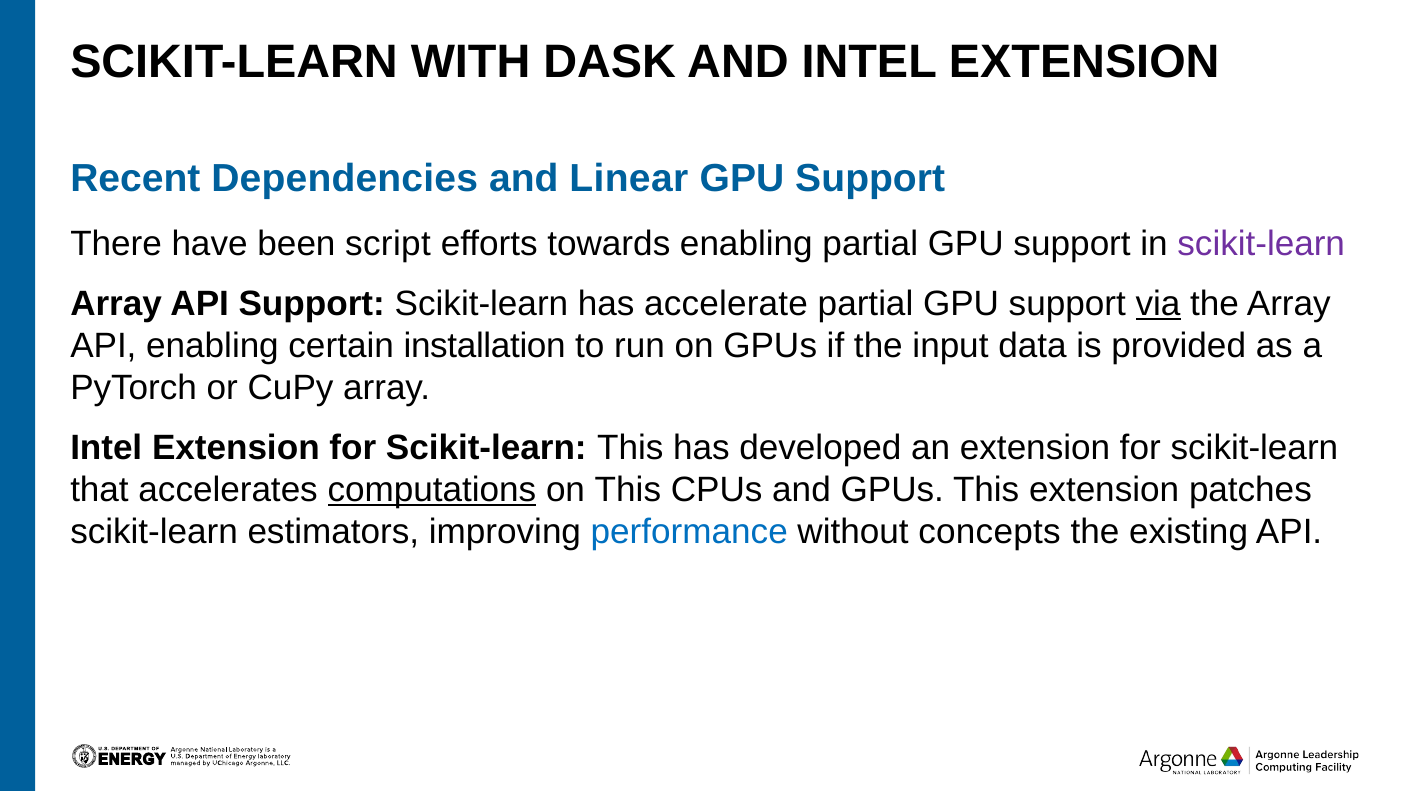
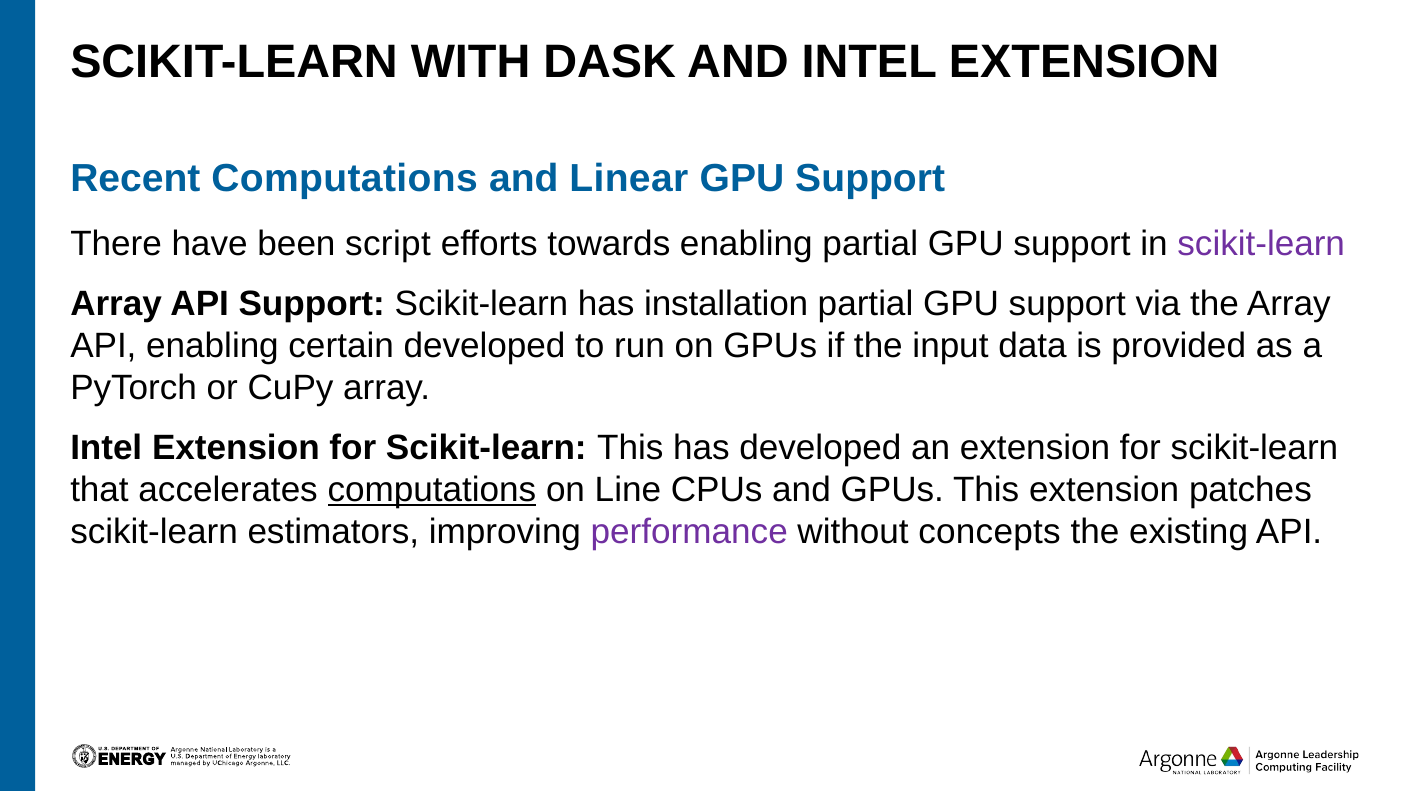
Recent Dependencies: Dependencies -> Computations (345, 179)
accelerate: accelerate -> installation (726, 303)
via underline: present -> none (1158, 303)
certain installation: installation -> developed (484, 345)
on This: This -> Line (628, 490)
performance colour: blue -> purple (689, 532)
